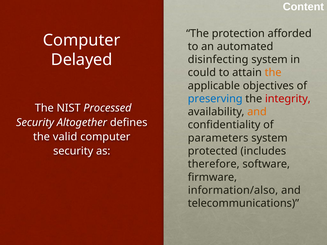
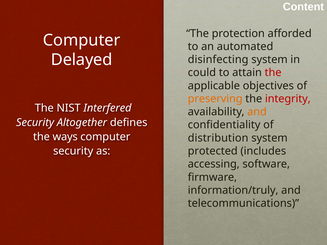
the colour: orange -> red (273, 73)
preserving colour: blue -> orange (215, 99)
Processed: Processed -> Interfered (107, 108)
valid: valid -> ways (65, 137)
parameters: parameters -> distribution (218, 138)
therefore: therefore -> accessing (214, 164)
information/also: information/also -> information/truly (233, 190)
